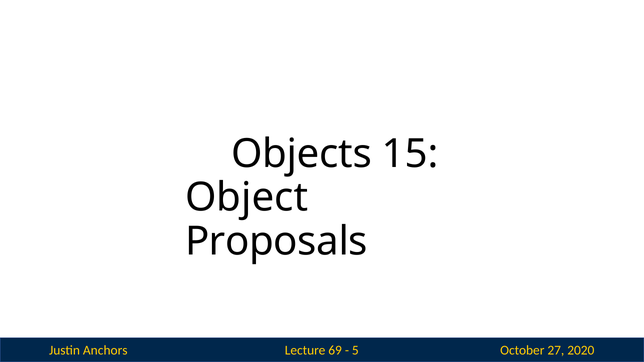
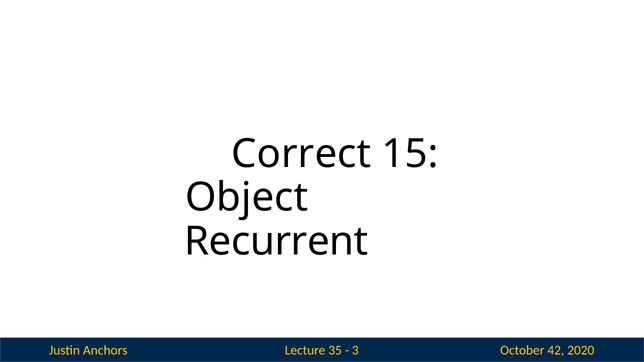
Objects: Objects -> Correct (301, 154)
Proposals: Proposals -> Recurrent (276, 241)
69: 69 -> 35 (335, 351)
5: 5 -> 3 (355, 351)
27: 27 -> 42 (556, 350)
